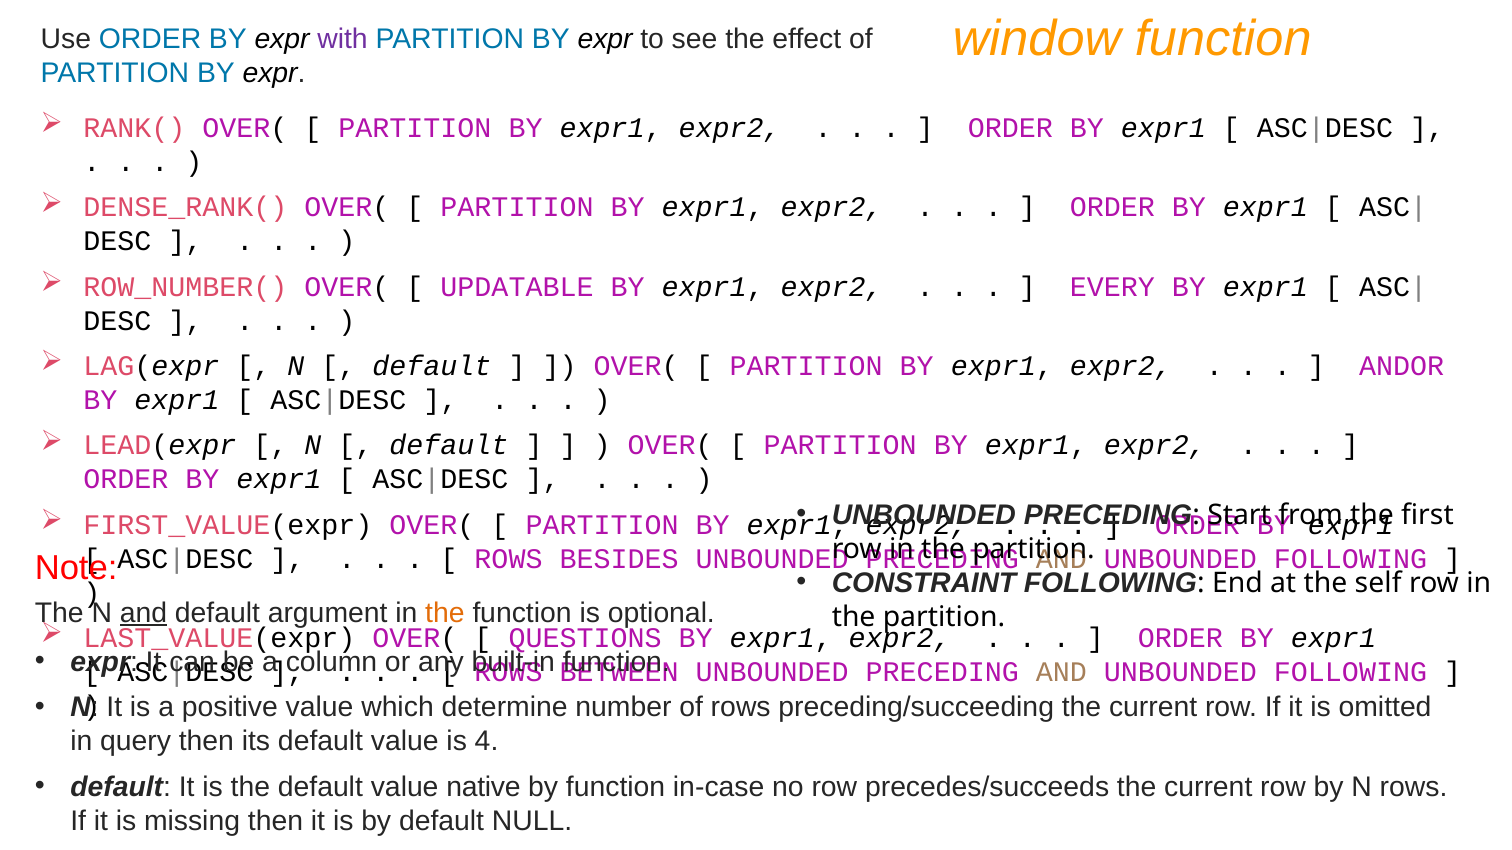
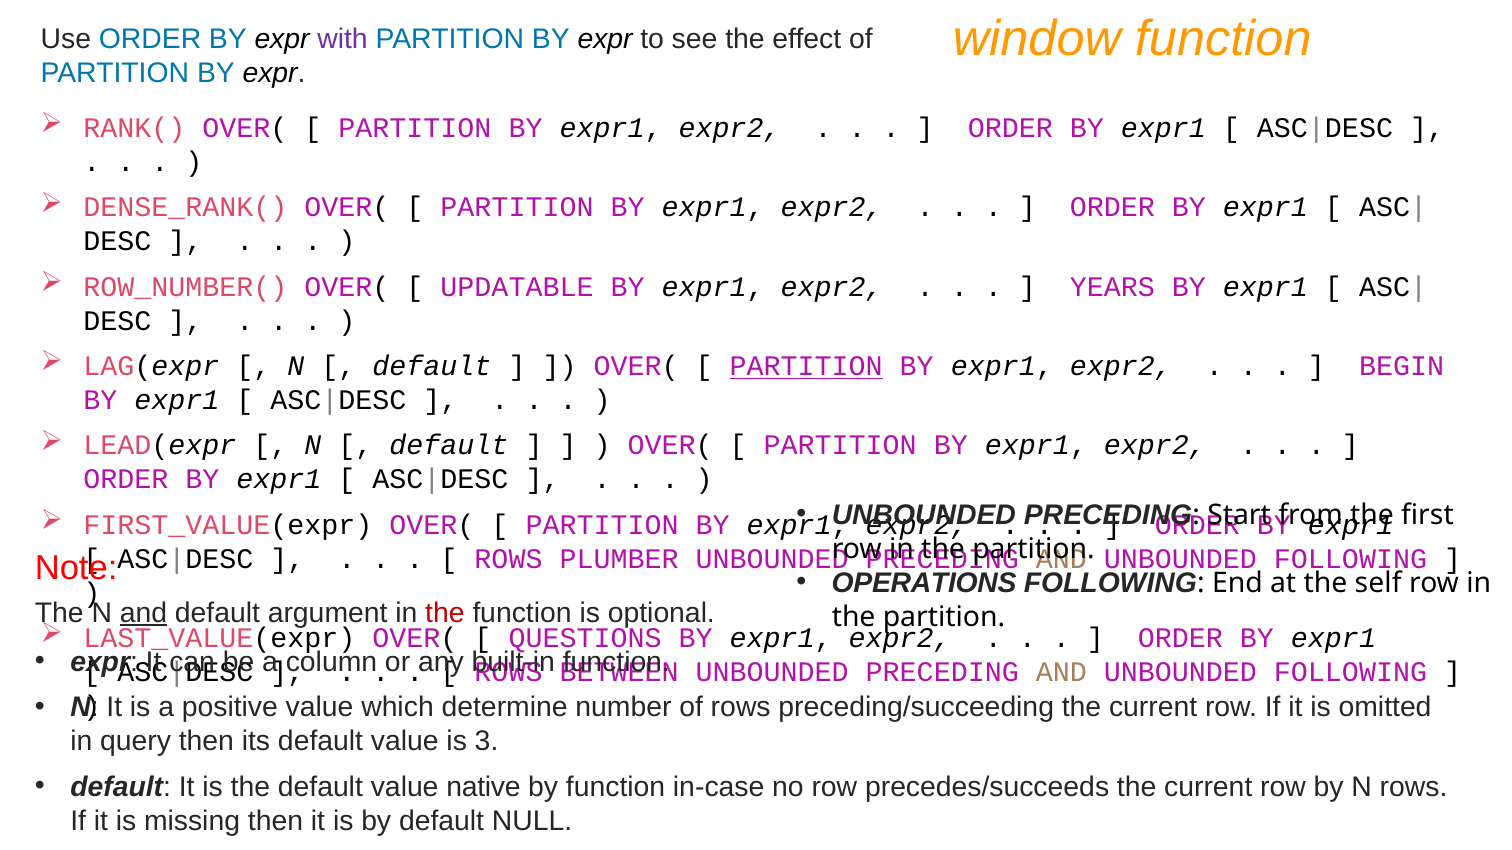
EVERY: EVERY -> YEARS (1112, 287)
PARTITION underline: none -> present (806, 366)
ANDOR: ANDOR -> BEGIN (1402, 366)
BESIDES: BESIDES -> PLUMBER (619, 559)
CONSTRAINT: CONSTRAINT -> OPERATIONS (924, 583)
the colour: orange -> red (445, 613)
4: 4 -> 3 (487, 742)
